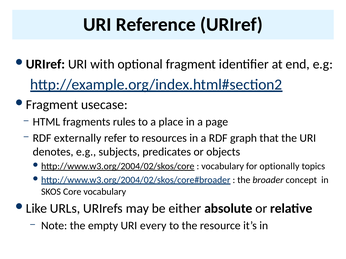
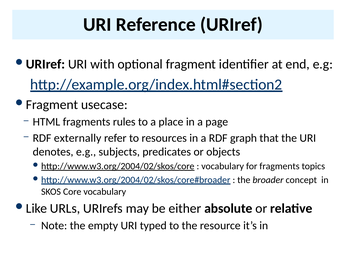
for optionally: optionally -> fragments (280, 167)
every: every -> typed (153, 226)
